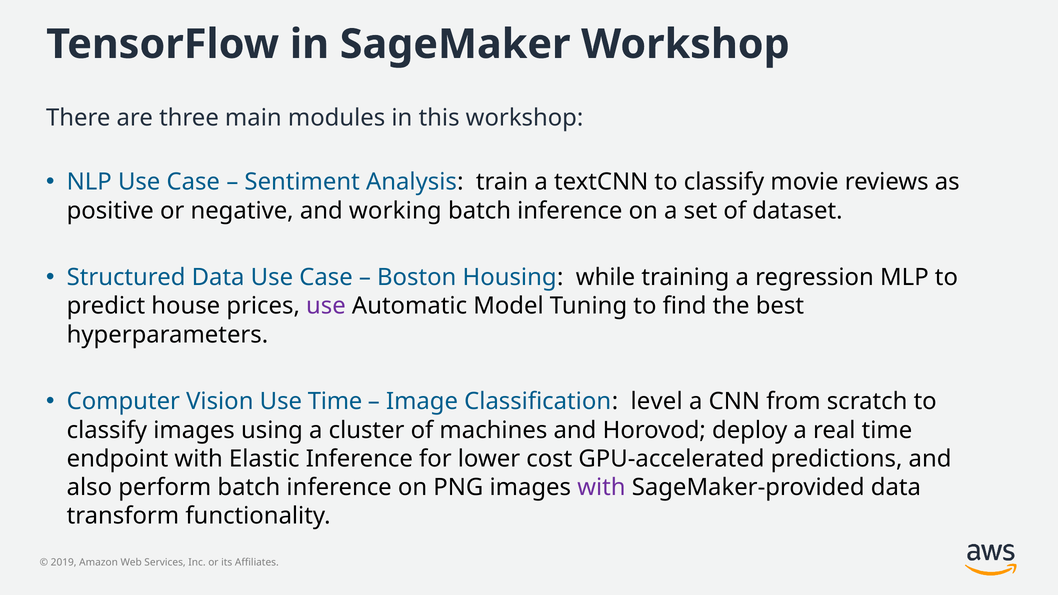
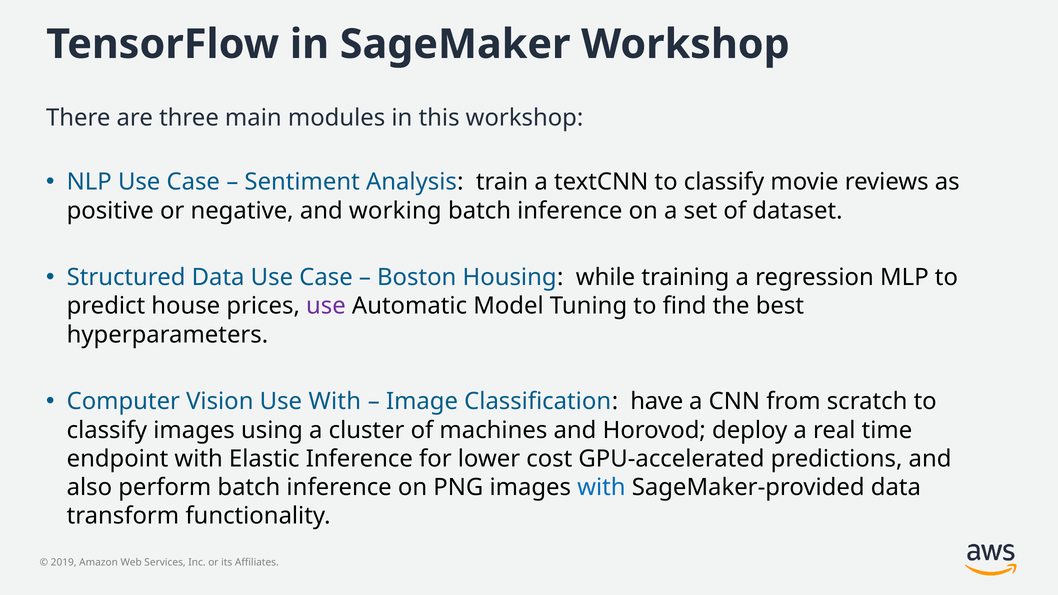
Use Time: Time -> With (335, 402)
level: level -> have (657, 402)
with colour: purple -> blue (601, 488)
